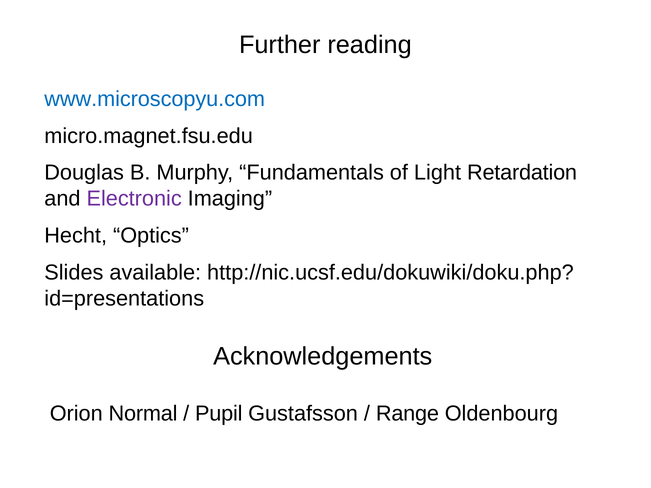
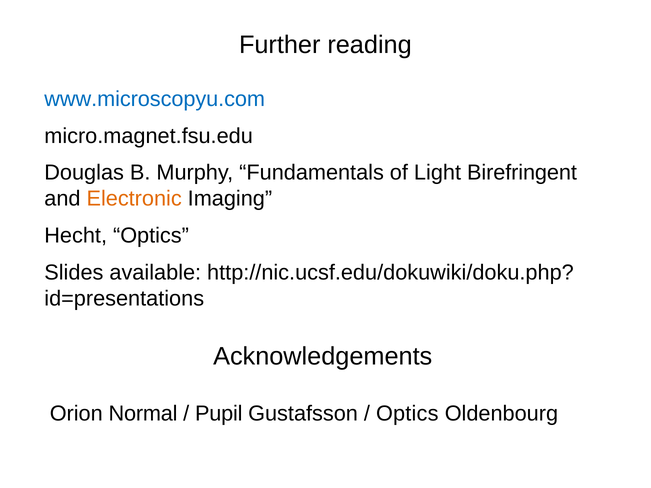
Retardation: Retardation -> Birefringent (522, 173)
Electronic colour: purple -> orange (134, 199)
Range: Range -> Optics (407, 414)
